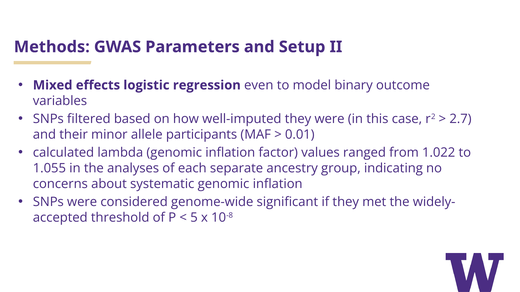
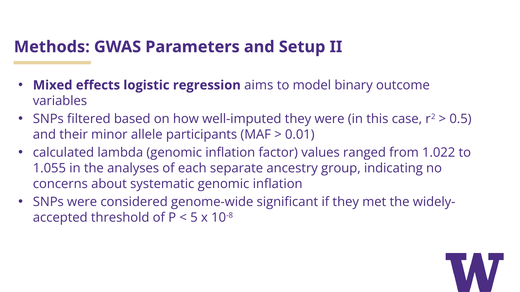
even: even -> aims (259, 85)
2.7: 2.7 -> 0.5 (460, 119)
